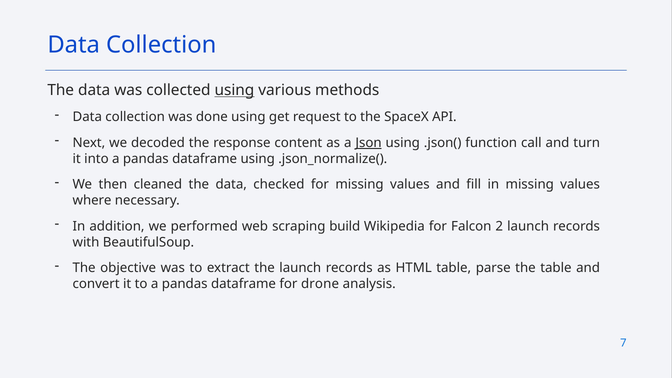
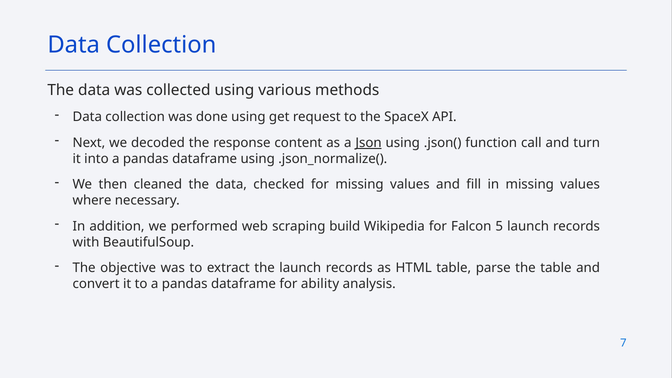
using underline: present -> none (234, 90)
2: 2 -> 5 (499, 226)
drone: drone -> ability (320, 284)
